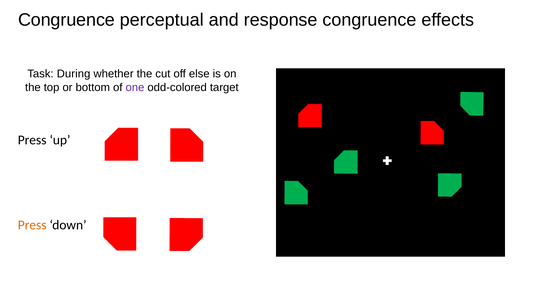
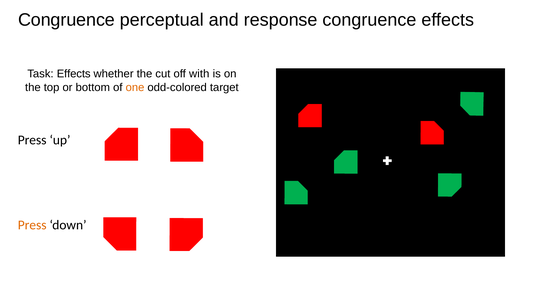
Task During: During -> Effects (74, 74)
else: else -> with (199, 74)
one colour: purple -> orange (135, 87)
